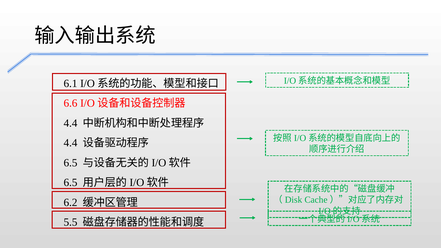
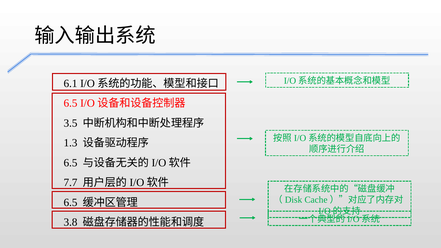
6.6: 6.6 -> 6.5 (71, 103)
4.4: 4.4 -> 3.5 (71, 123)
4.4: 4.4 -> 1.3 (71, 143)
6.5: 6.5 -> 7.7 (71, 183)
6.2: 6.2 -> 6.5 (71, 203)
5.5: 5.5 -> 3.8 (71, 222)
